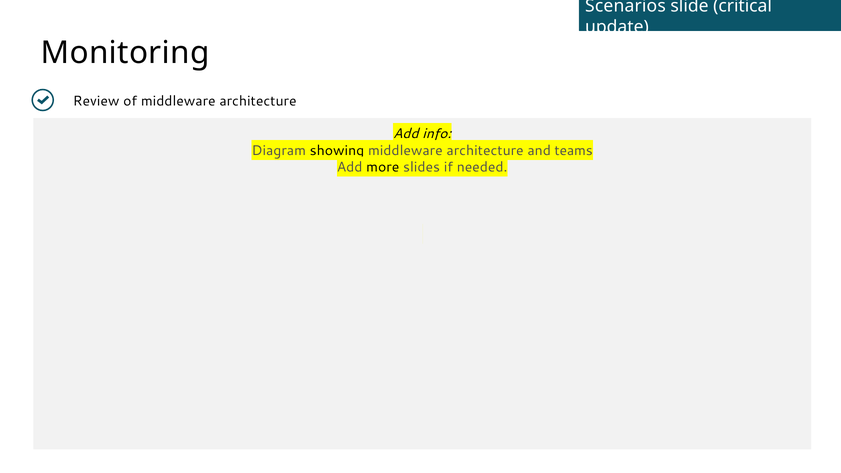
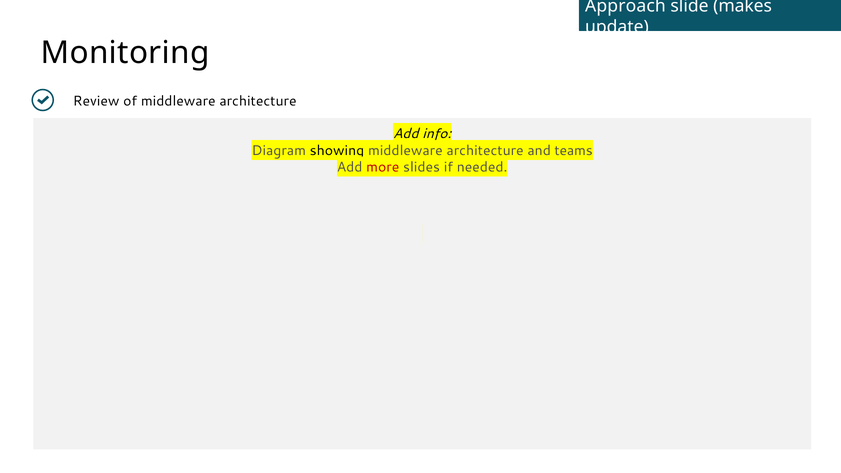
Scenarios: Scenarios -> Approach (625, 6)
critical: critical -> makes (743, 6)
more colour: black -> red (383, 167)
